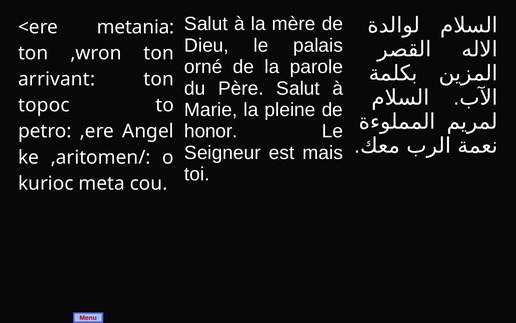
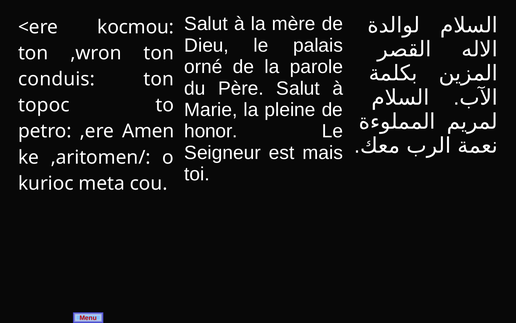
metania: metania -> kocmou (136, 27)
arrivant: arrivant -> conduis (57, 79)
Angel: Angel -> Amen (148, 131)
